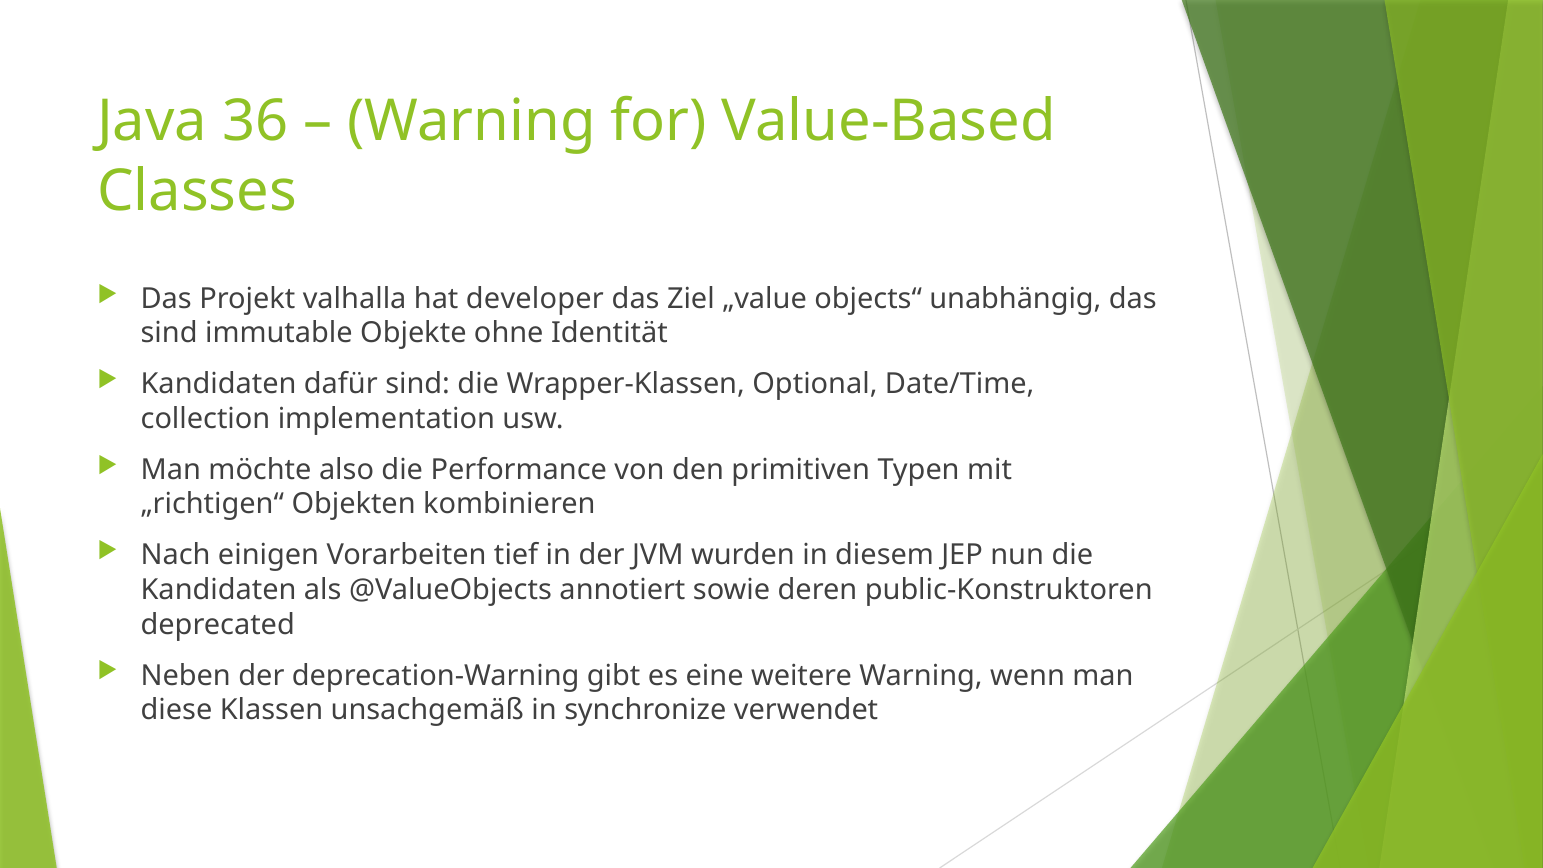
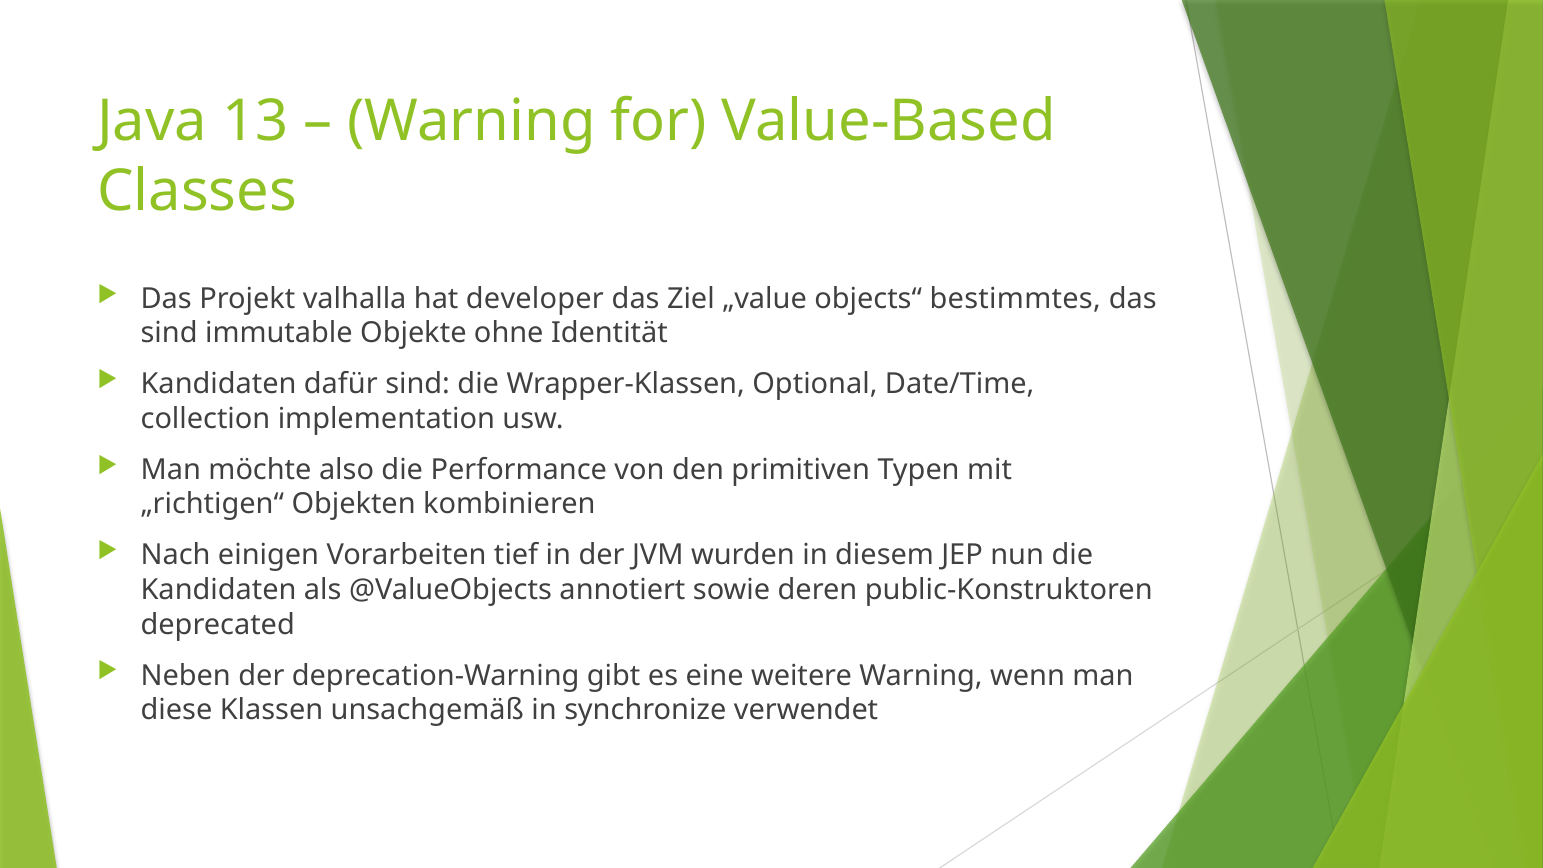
36: 36 -> 13 (255, 122)
unabhängig: unabhängig -> bestimmtes (1015, 299)
